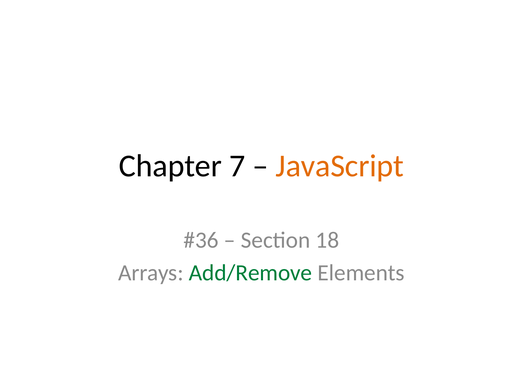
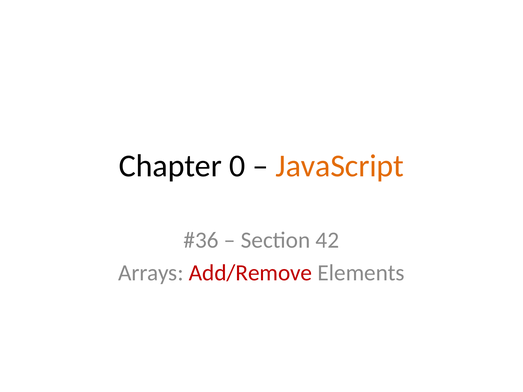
7: 7 -> 0 (237, 166)
18: 18 -> 42 (327, 240)
Add/Remove colour: green -> red (251, 273)
